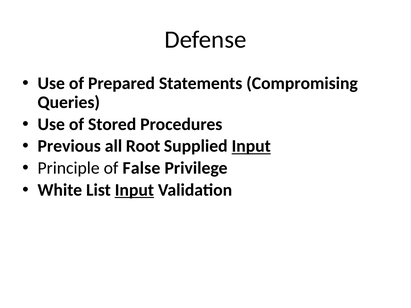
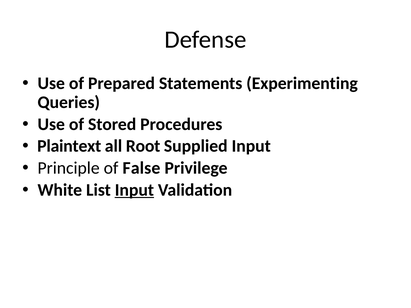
Compromising: Compromising -> Experimenting (302, 83)
Previous: Previous -> Plaintext (69, 146)
Input underline: present -> none (251, 146)
